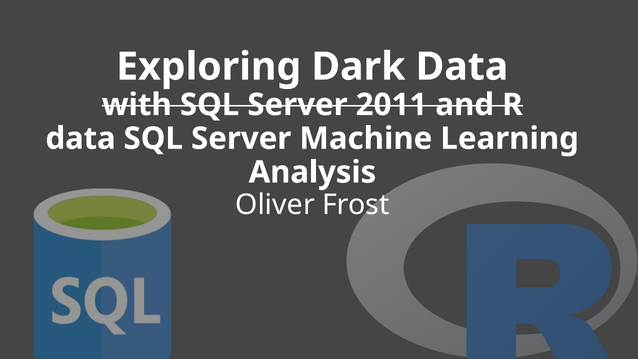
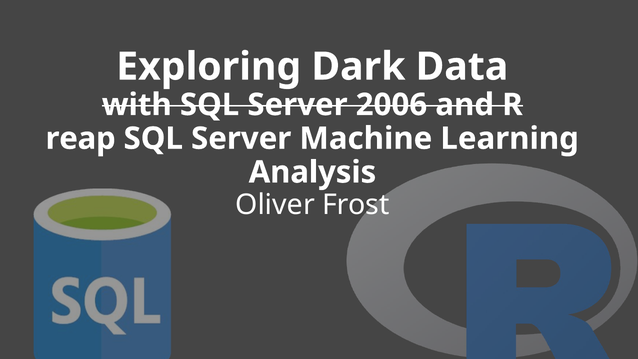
2011: 2011 -> 2006 (391, 105)
data: data -> reap (81, 138)
